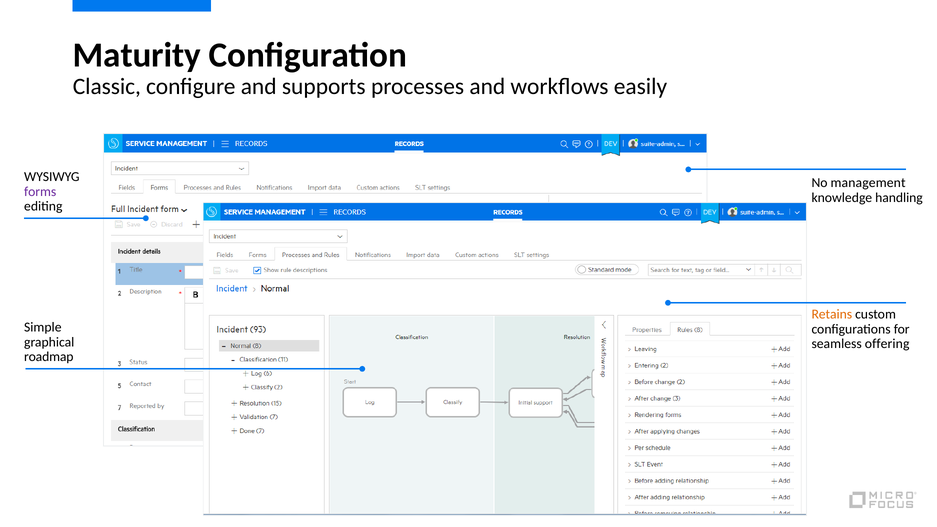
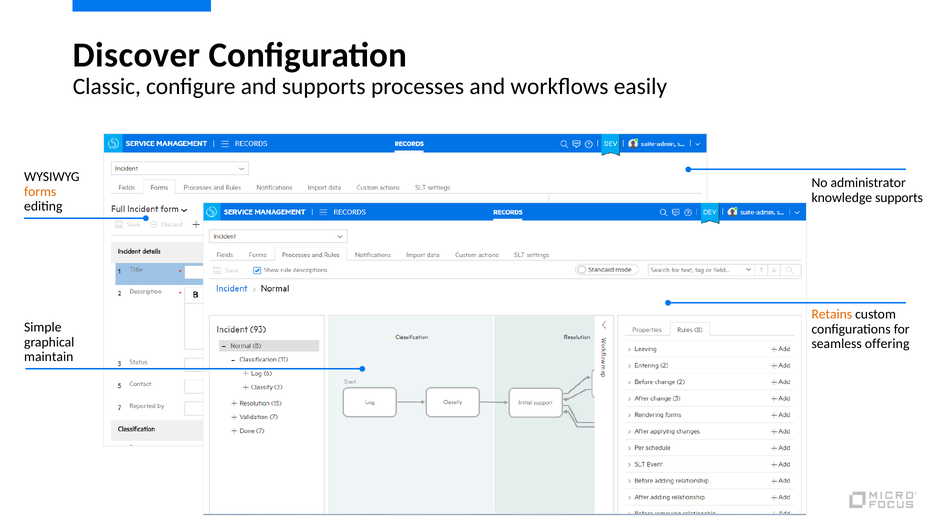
Maturity: Maturity -> Discover (137, 55)
management: management -> administrator (868, 183)
forms colour: purple -> orange (40, 192)
knowledge handling: handling -> supports (899, 198)
roadmap: roadmap -> maintain (49, 357)
